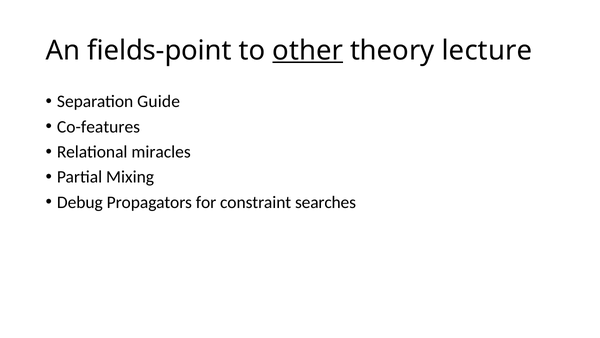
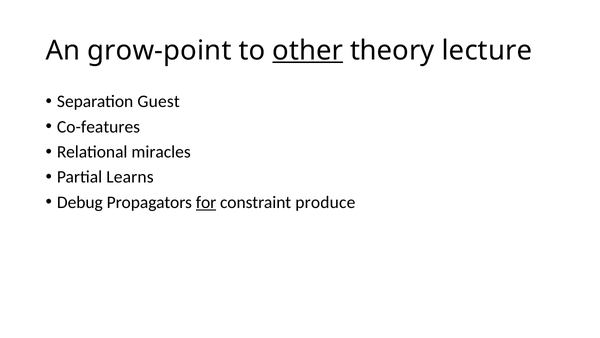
fields-point: fields-point -> grow-point (159, 50)
Guide: Guide -> Guest (159, 101)
Mixing: Mixing -> Learns (130, 177)
for underline: none -> present (206, 202)
searches: searches -> produce (325, 202)
